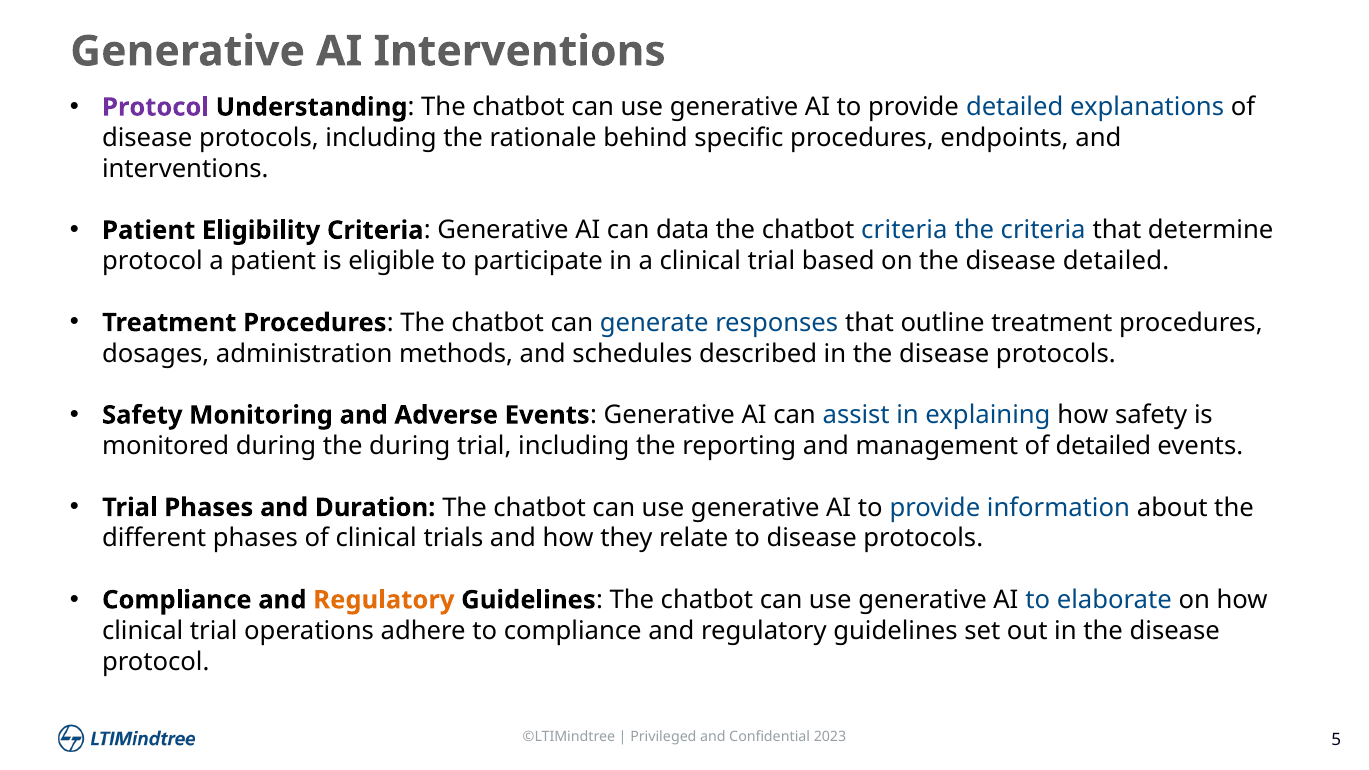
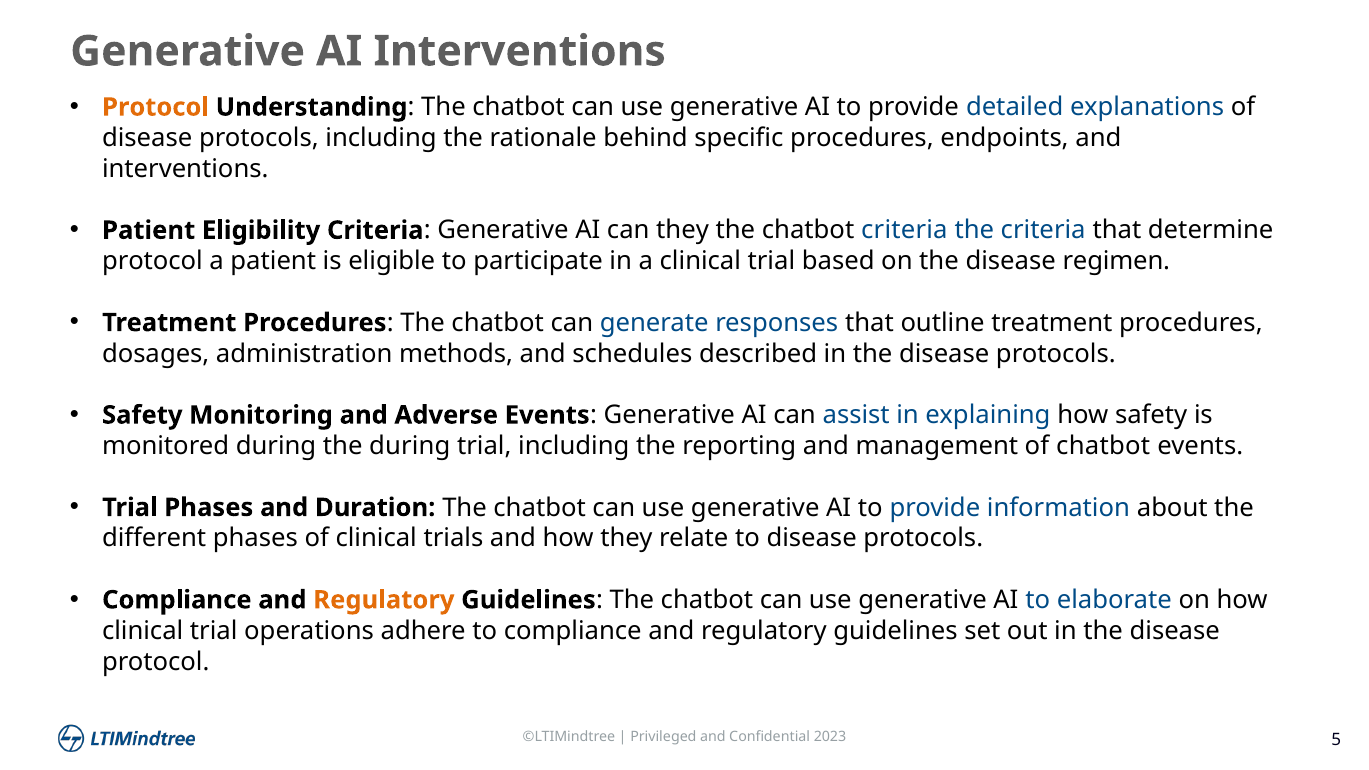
Protocol colour: purple -> orange (156, 107)
can data: data -> they (683, 230)
disease detailed: detailed -> regimen (1116, 261)
of detailed: detailed -> chatbot (1103, 446)
